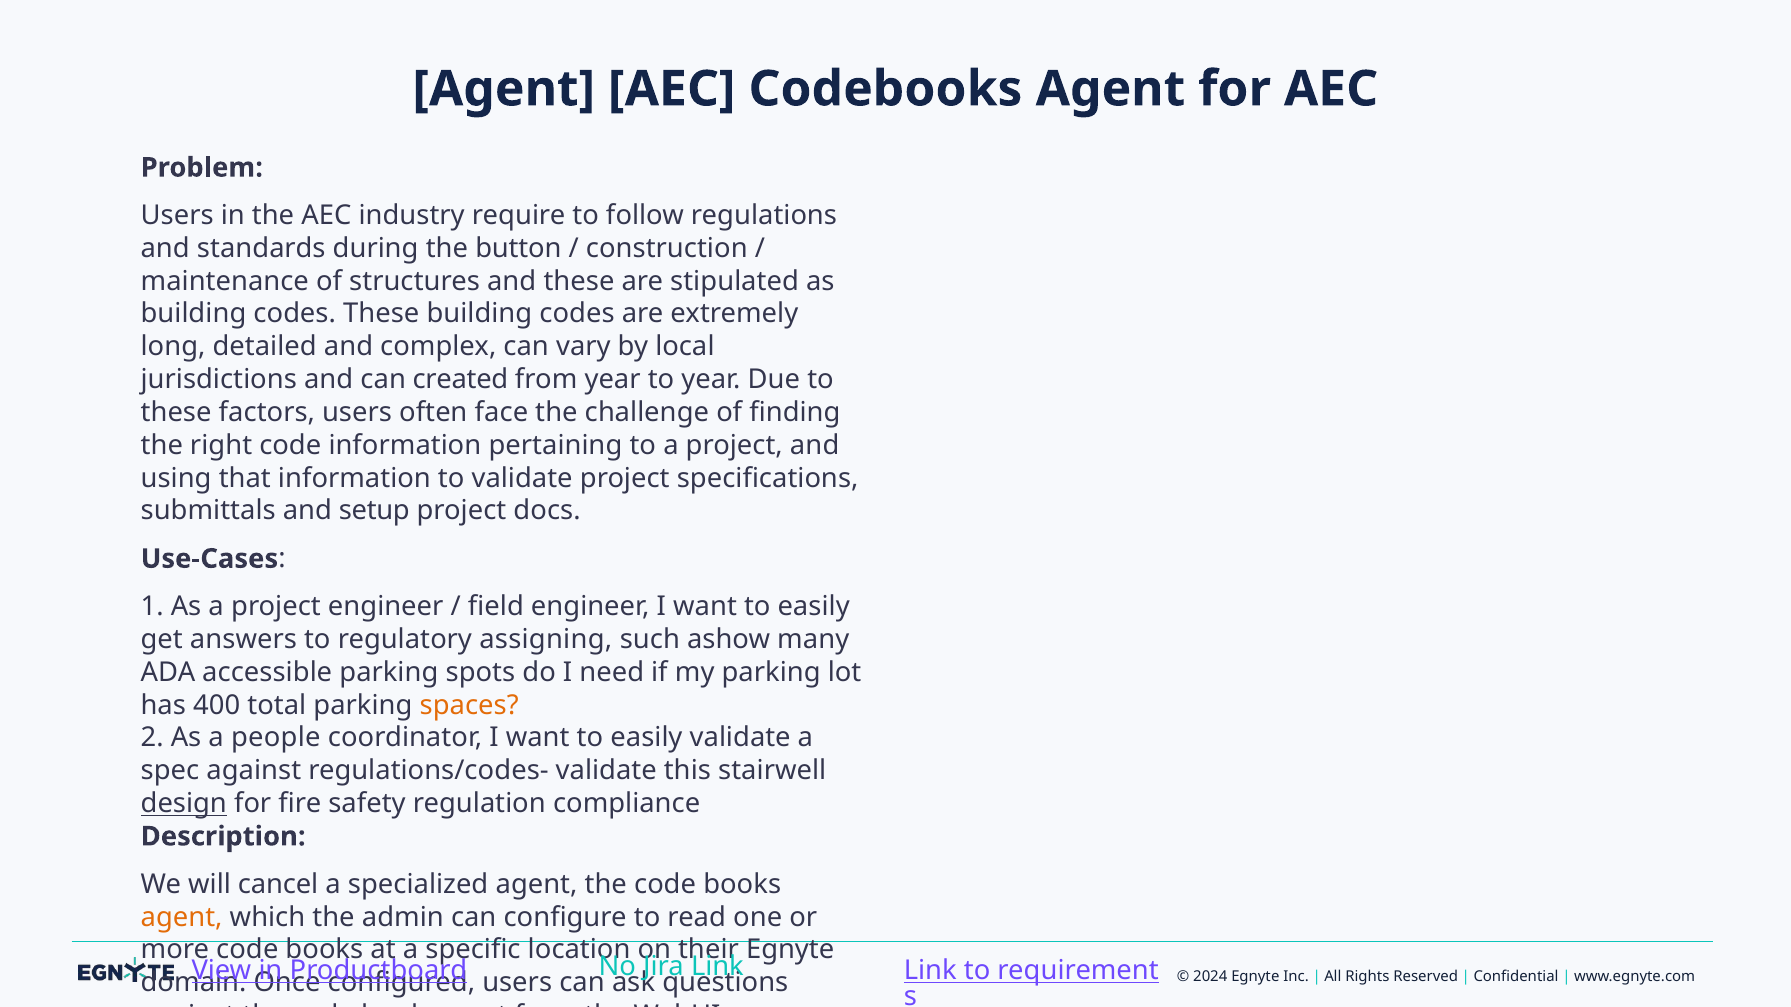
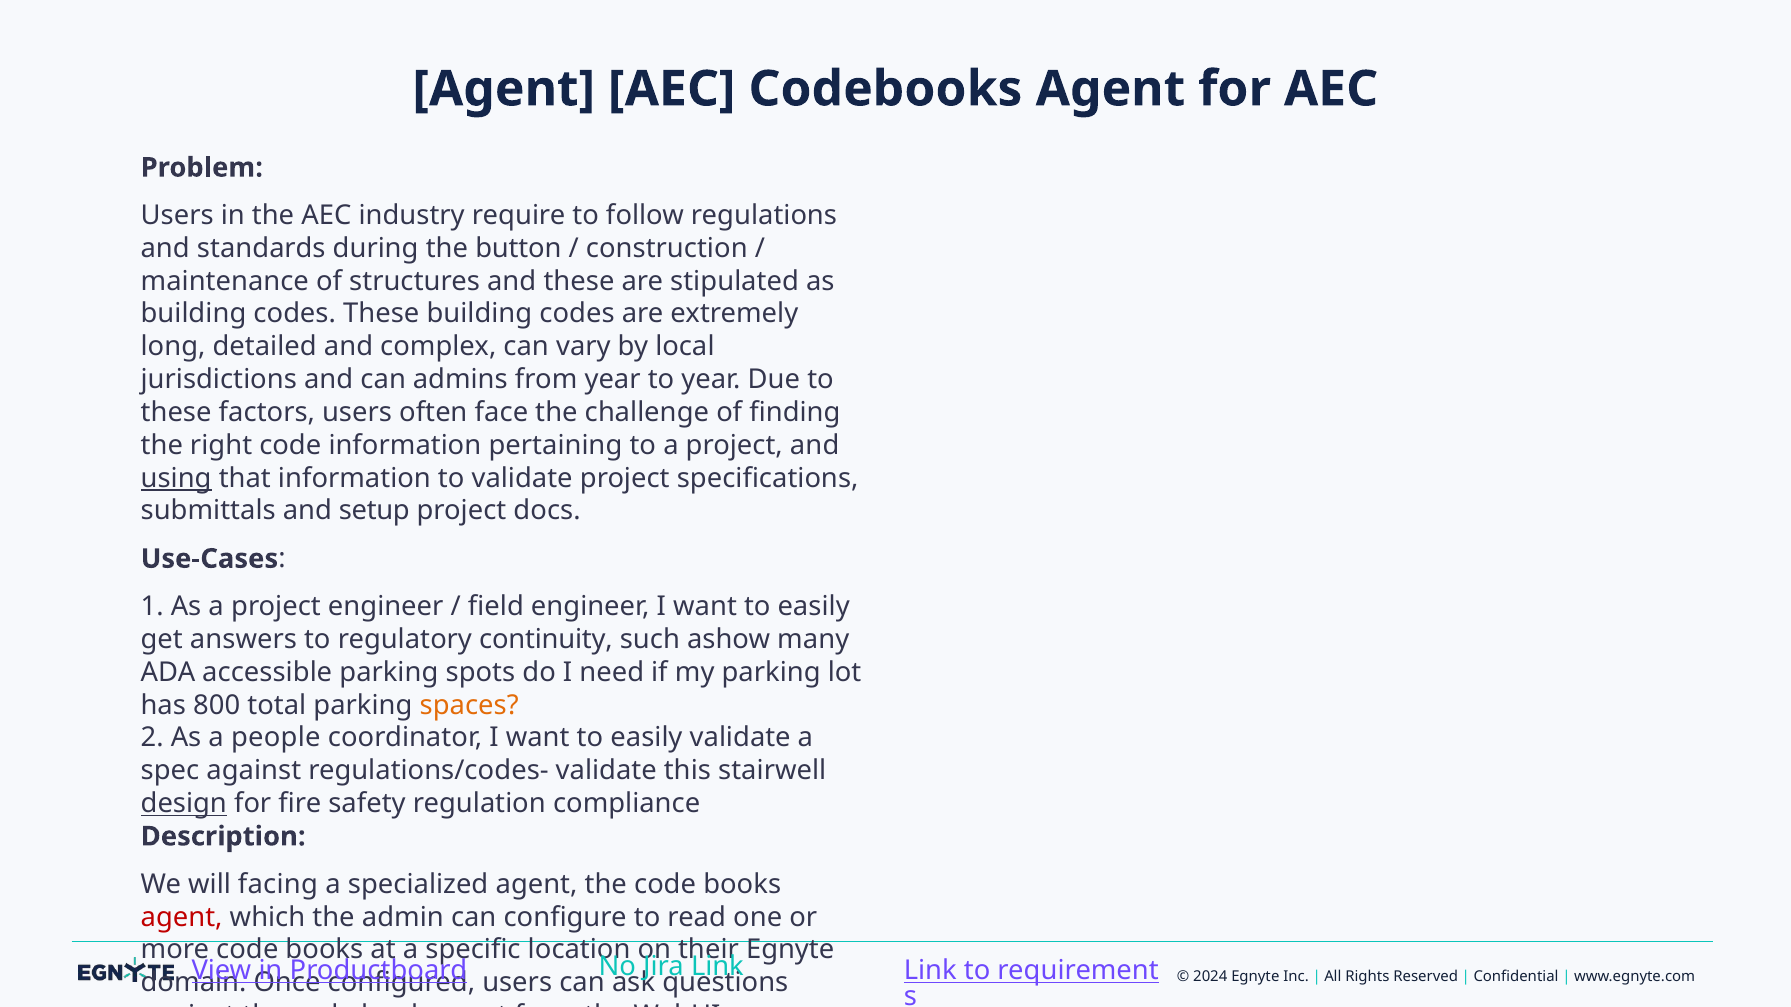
created: created -> admins (460, 380)
using underline: none -> present (176, 478)
assigning: assigning -> continuity (546, 640)
400: 400 -> 800 (217, 705)
cancel: cancel -> facing (278, 885)
agent colour: orange -> red (182, 917)
